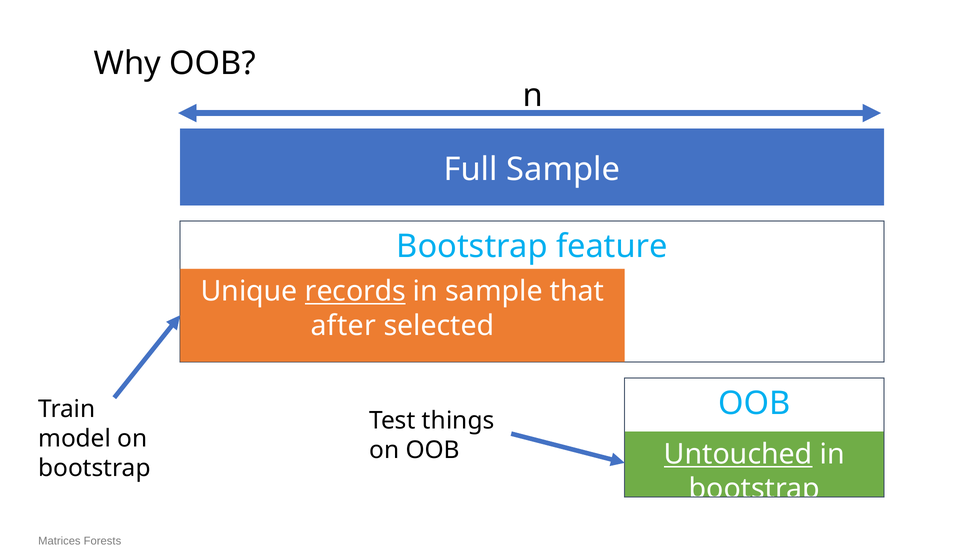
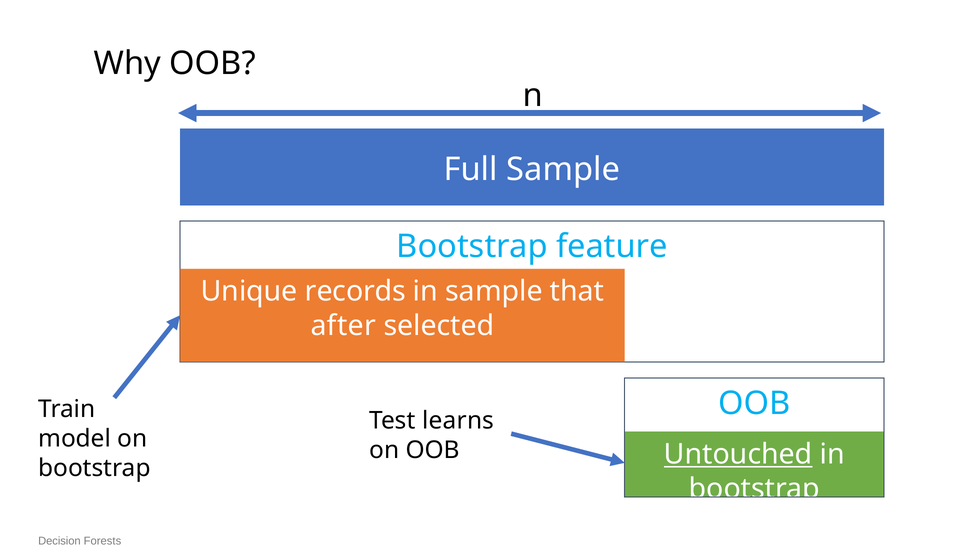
records underline: present -> none (355, 291)
things: things -> learns (458, 420)
Matrices: Matrices -> Decision (59, 541)
